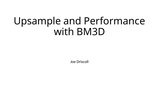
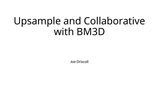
Performance: Performance -> Collaborative (115, 21)
